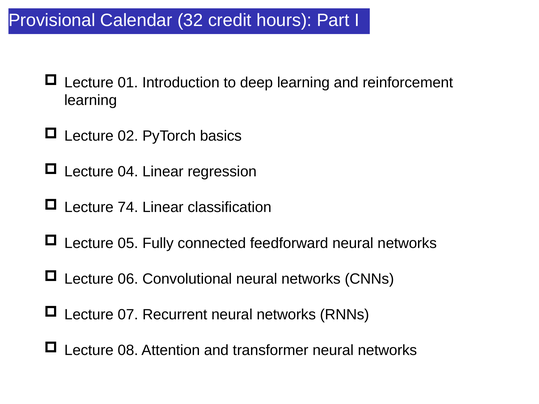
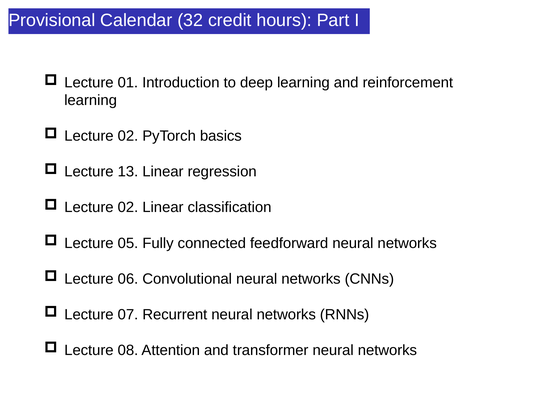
04: 04 -> 13 (128, 172)
74: 74 -> 02 (128, 208)
